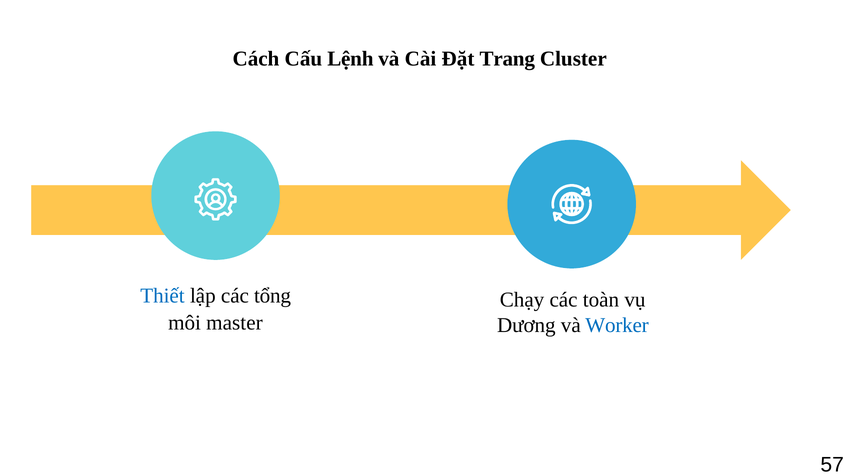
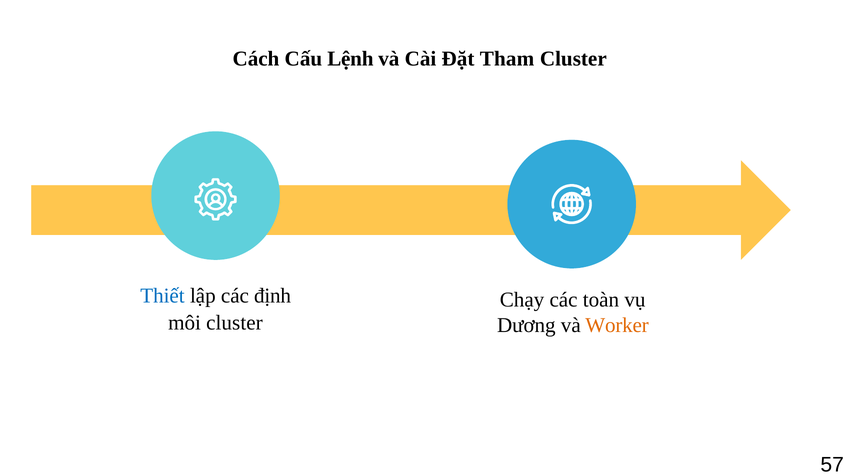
Trang: Trang -> Tham (507, 59)
tổng: tổng -> định (273, 296)
môi master: master -> cluster (234, 323)
Worker colour: blue -> orange (617, 325)
